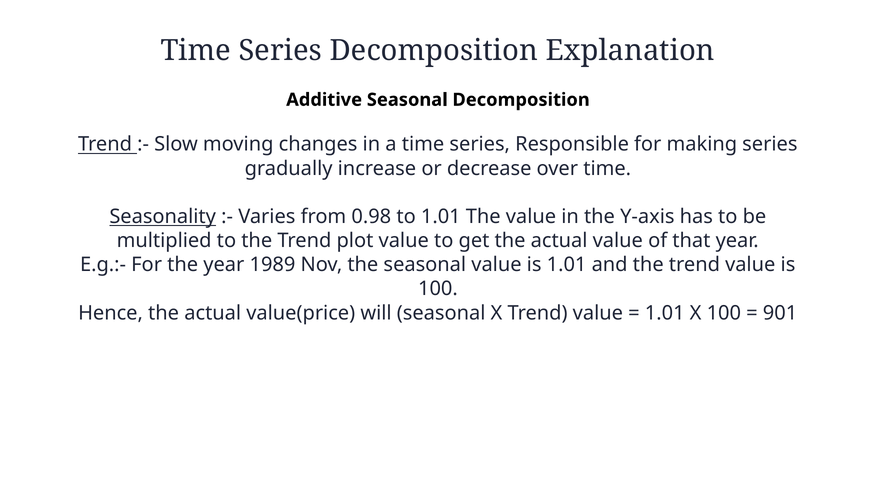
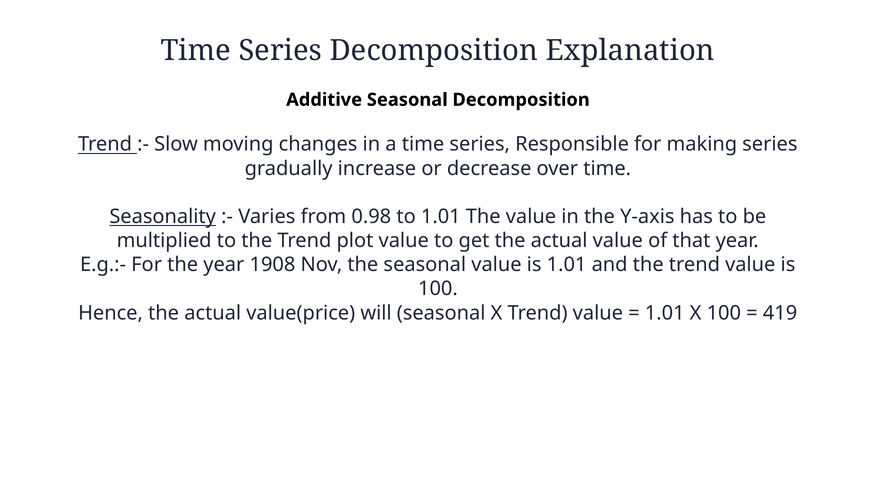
1989: 1989 -> 1908 (272, 265)
901: 901 -> 419 (780, 313)
